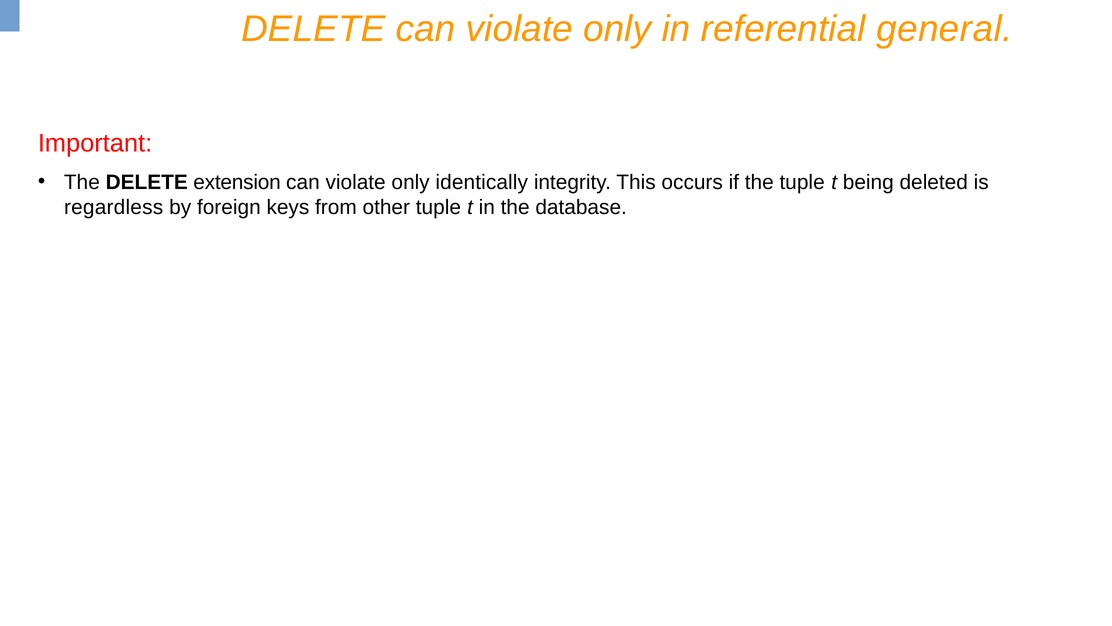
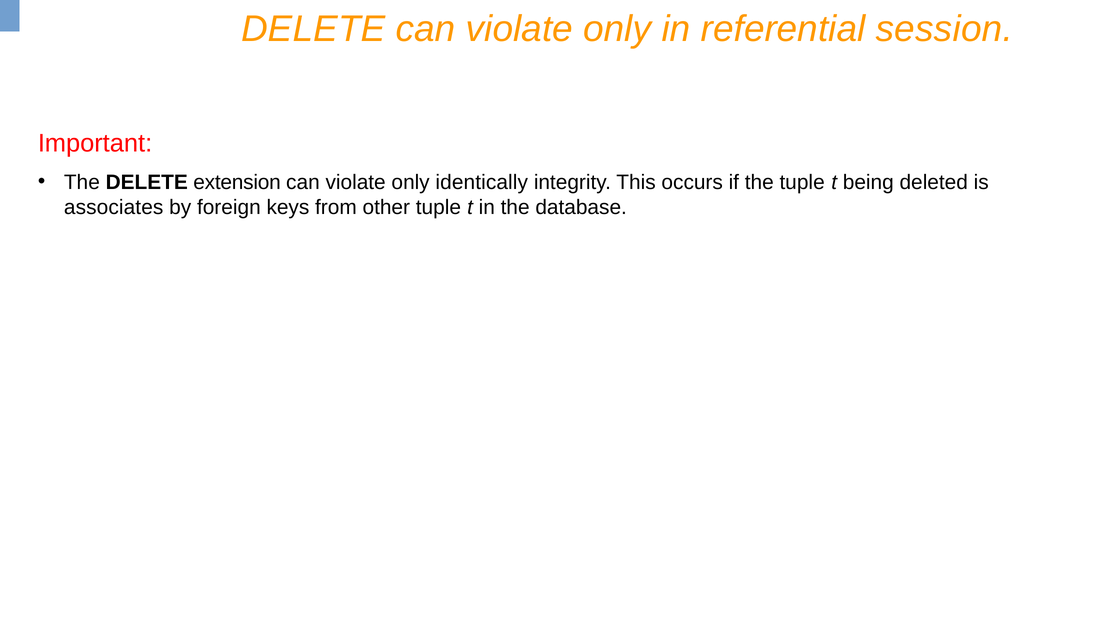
general: general -> session (944, 29)
regardless: regardless -> associates (114, 207)
